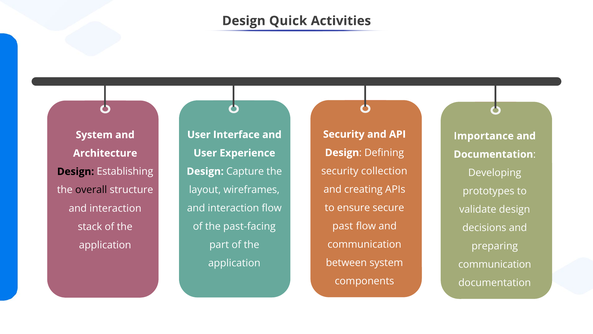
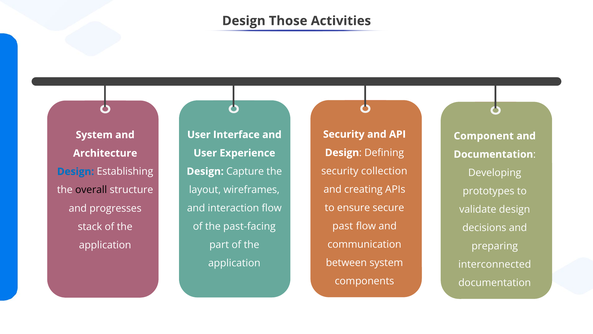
Quick: Quick -> Those (288, 21)
Importance: Importance -> Component (484, 136)
Design colour: black -> blue (76, 171)
interaction: interaction -> progresses (115, 208)
communication: communication -> interconnected (495, 264)
